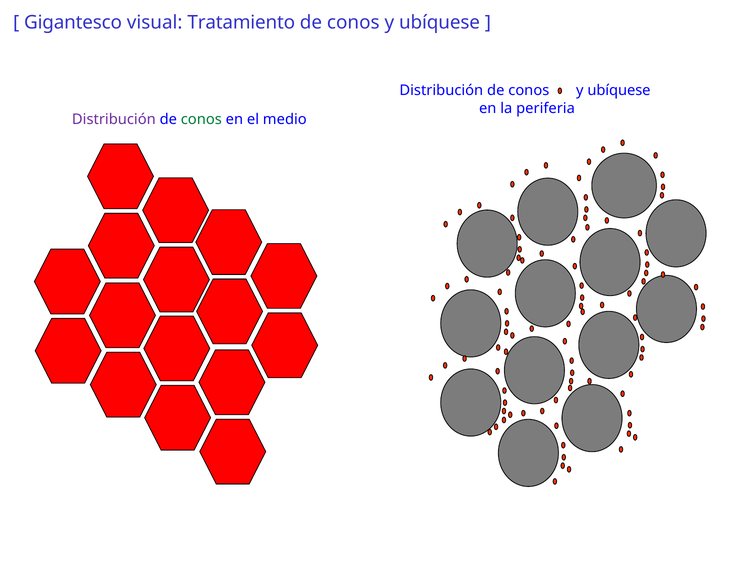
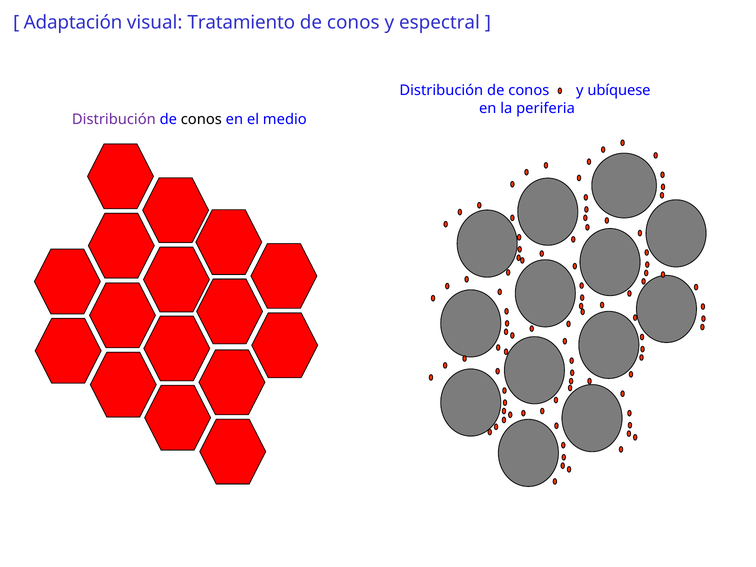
Gigantesco: Gigantesco -> Adaptación (73, 23)
ubíquese: ubíquese -> espectral (439, 23)
conos colour: green -> black (201, 119)
